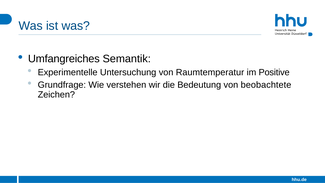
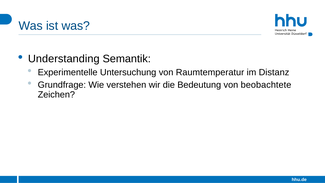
Umfangreiches: Umfangreiches -> Understanding (64, 59)
Positive: Positive -> Distanz (274, 72)
